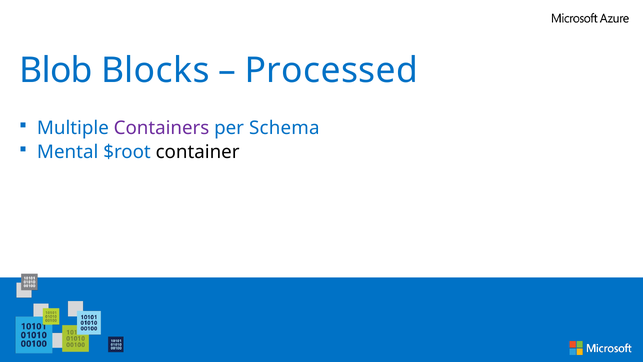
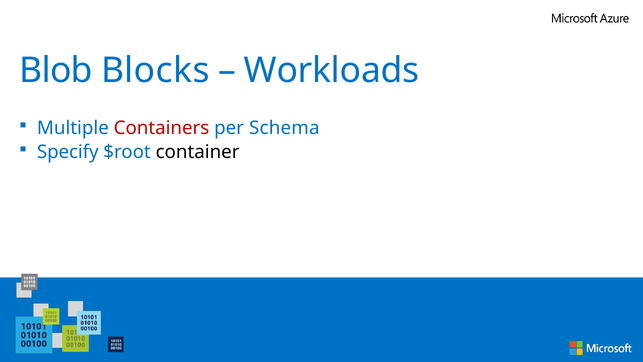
Processed: Processed -> Workloads (332, 70)
Containers colour: purple -> red (162, 128)
Mental: Mental -> Specify (68, 152)
